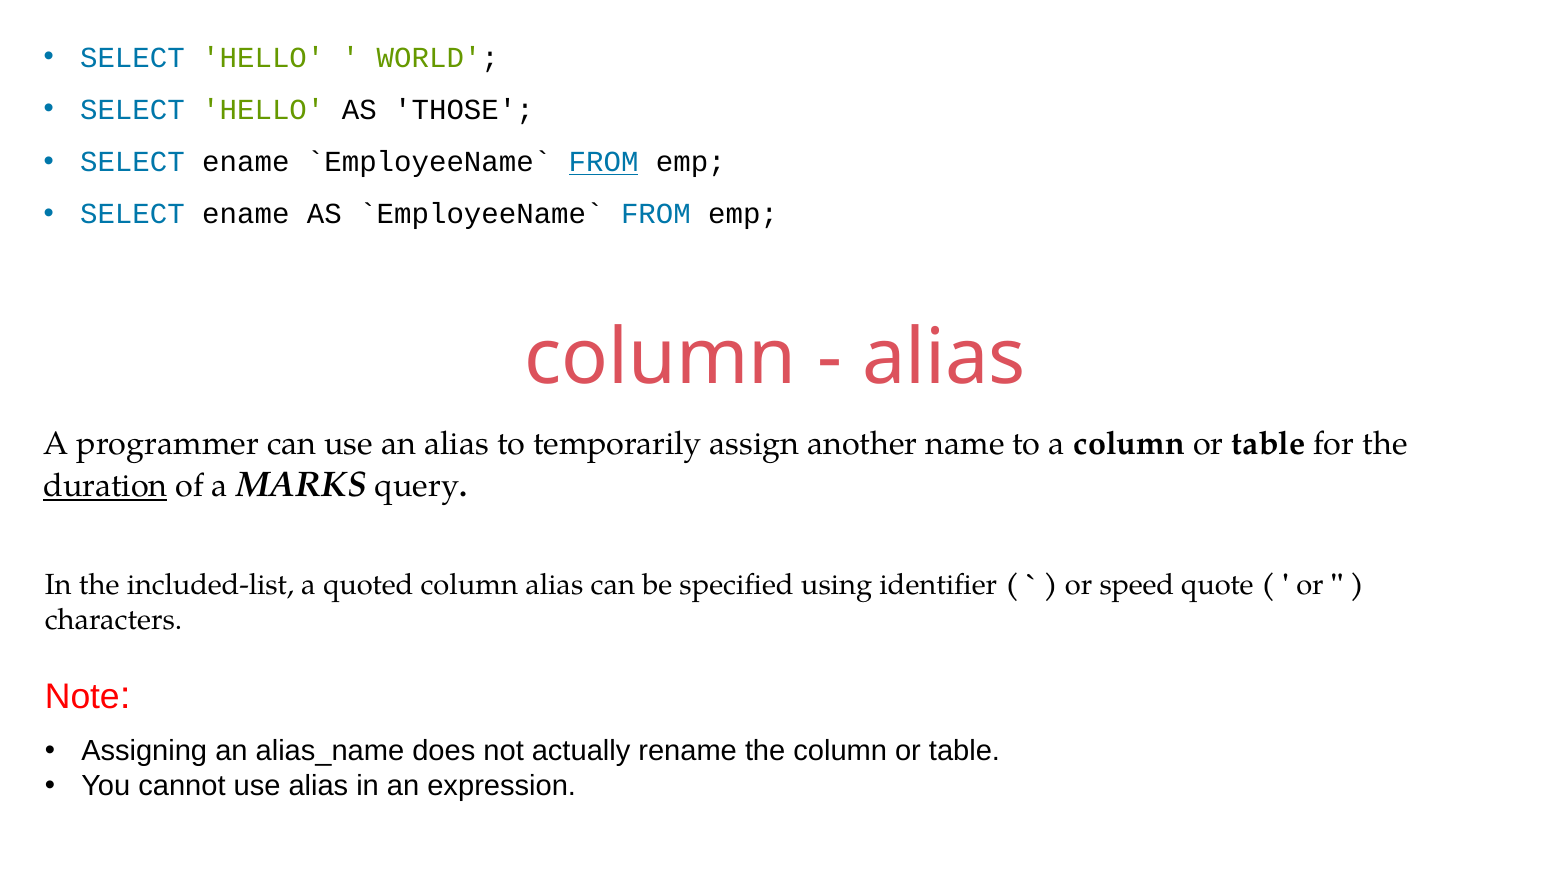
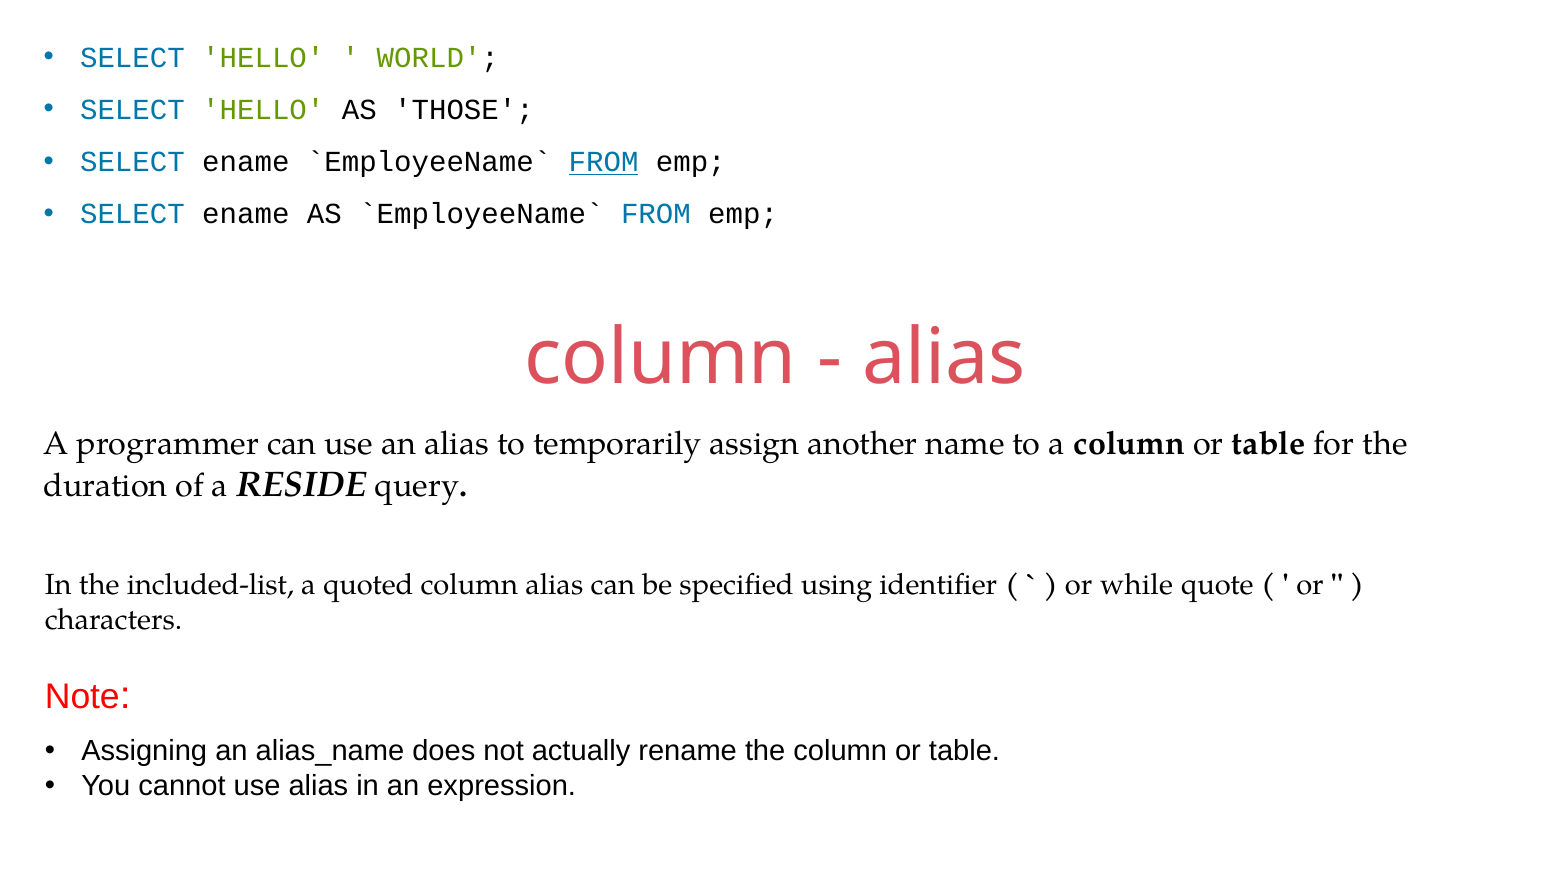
duration underline: present -> none (105, 486)
MARKS: MARKS -> RESIDE (302, 485)
speed: speed -> while (1137, 585)
